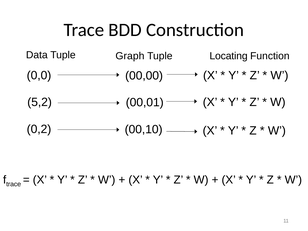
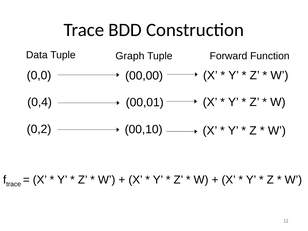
Locating: Locating -> Forward (228, 56)
5,2: 5,2 -> 0,4 (40, 102)
